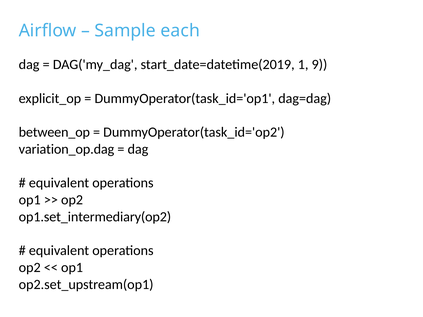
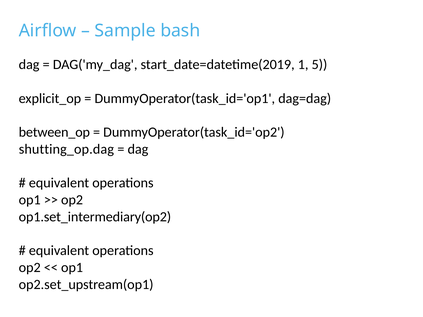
each: each -> bash (180, 31)
9: 9 -> 5 (320, 65)
variation_op.dag: variation_op.dag -> shutting_op.dag (66, 149)
